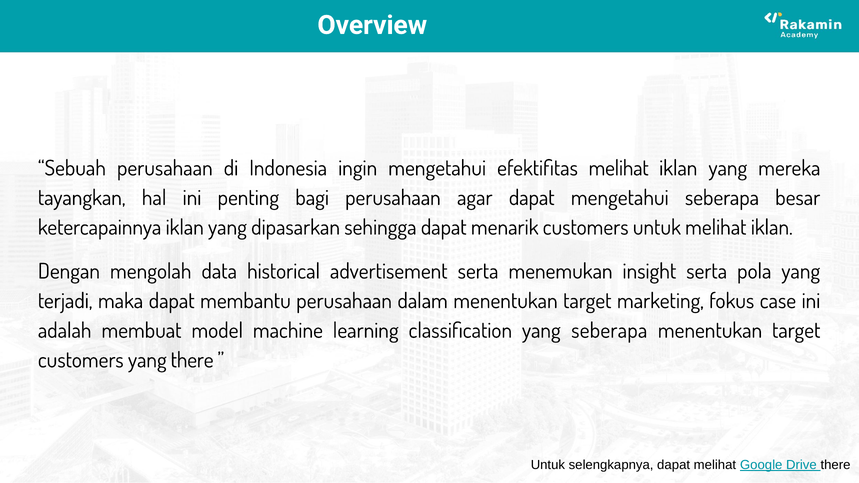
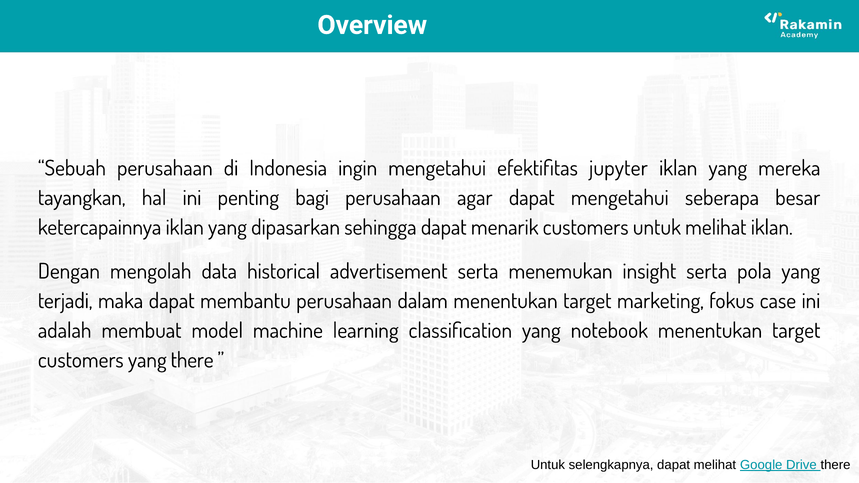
efektifitas melihat: melihat -> jupyter (618, 168)
yang seberapa: seberapa -> notebook (609, 331)
